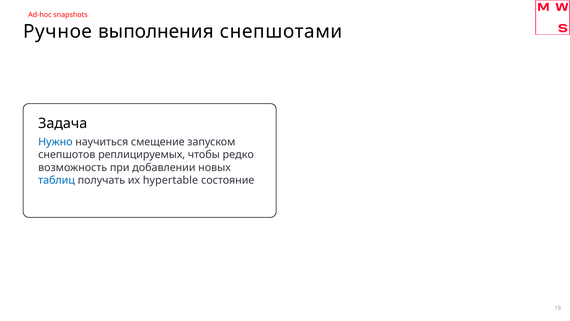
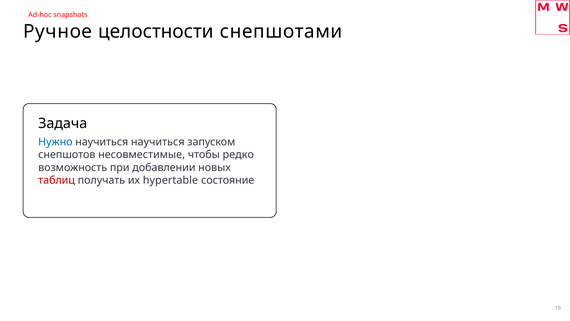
выполнения: выполнения -> целостности (156, 32)
научиться смещение: смещение -> научиться (158, 142)
реплицируемых: реплицируемых -> несовместимые (142, 155)
таблиц colour: blue -> red (57, 180)
